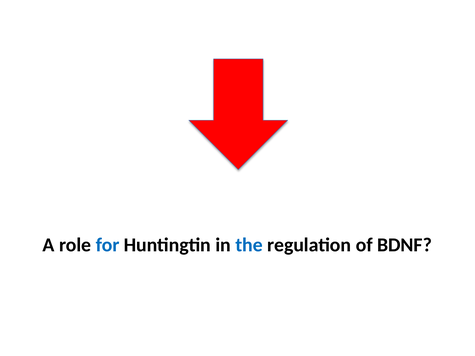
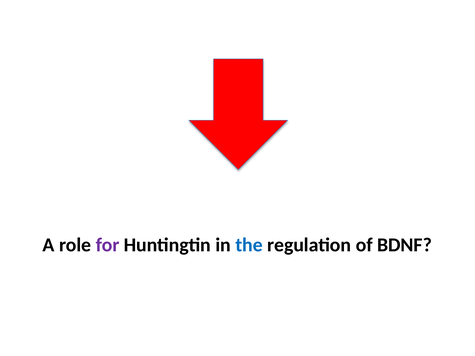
for colour: blue -> purple (108, 245)
